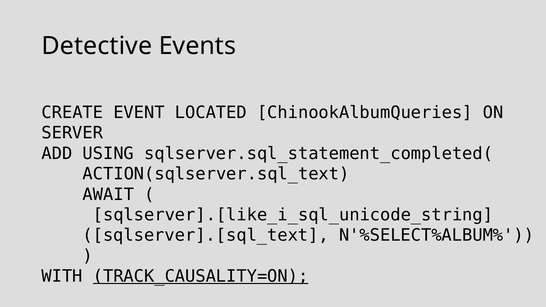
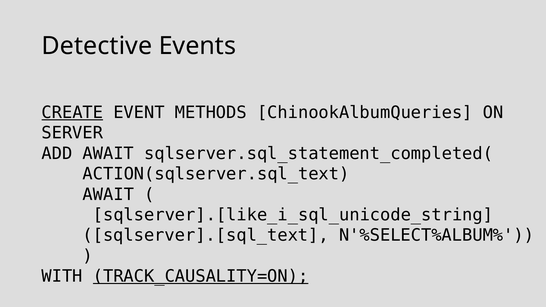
CREATE underline: none -> present (72, 113)
LOCATED: LOCATED -> METHODS (211, 113)
ADD USING: USING -> AWAIT (108, 154)
